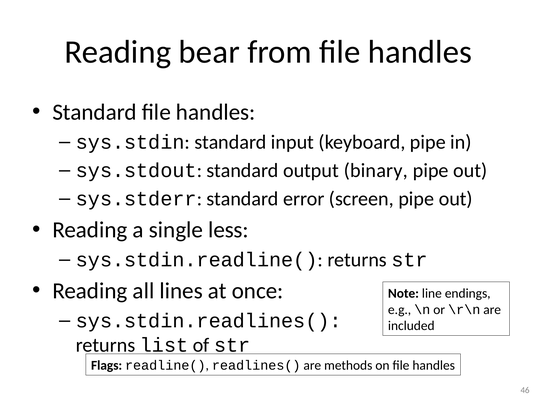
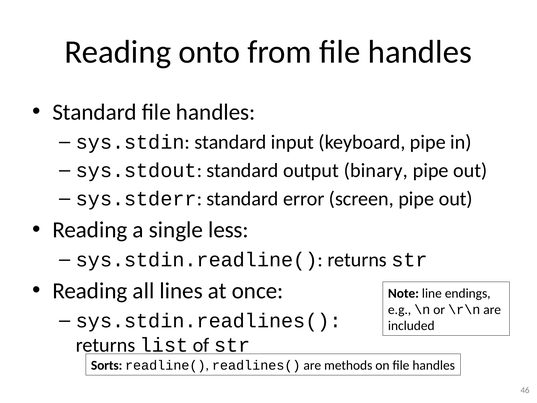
bear: bear -> onto (209, 52)
Flags: Flags -> Sorts (107, 365)
